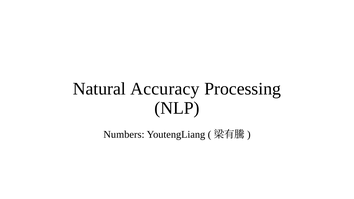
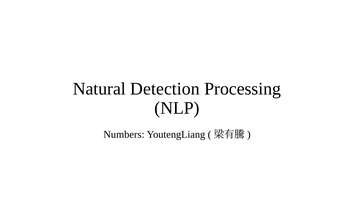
Accuracy: Accuracy -> Detection (165, 89)
